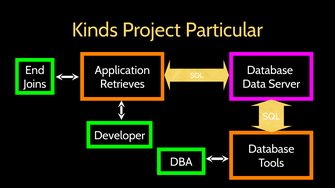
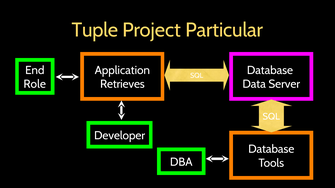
Kinds: Kinds -> Tuple (95, 30)
Joins: Joins -> Role (35, 84)
